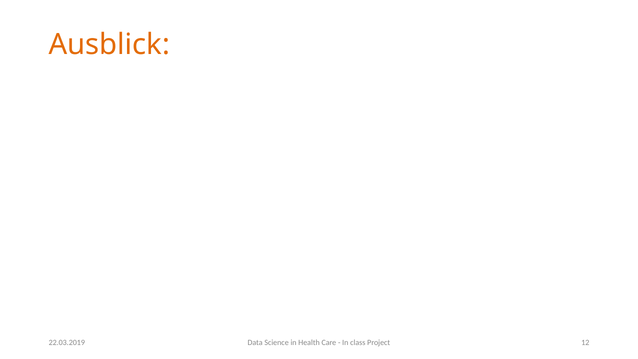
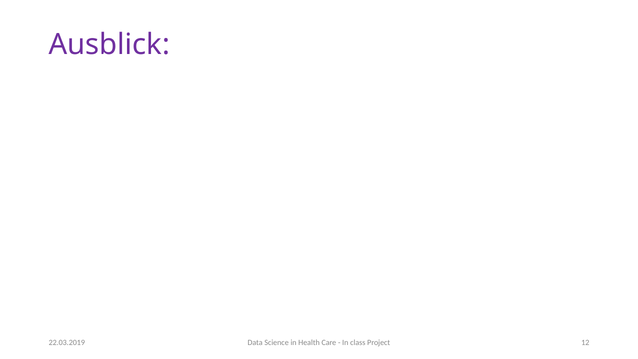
Ausblick colour: orange -> purple (109, 44)
